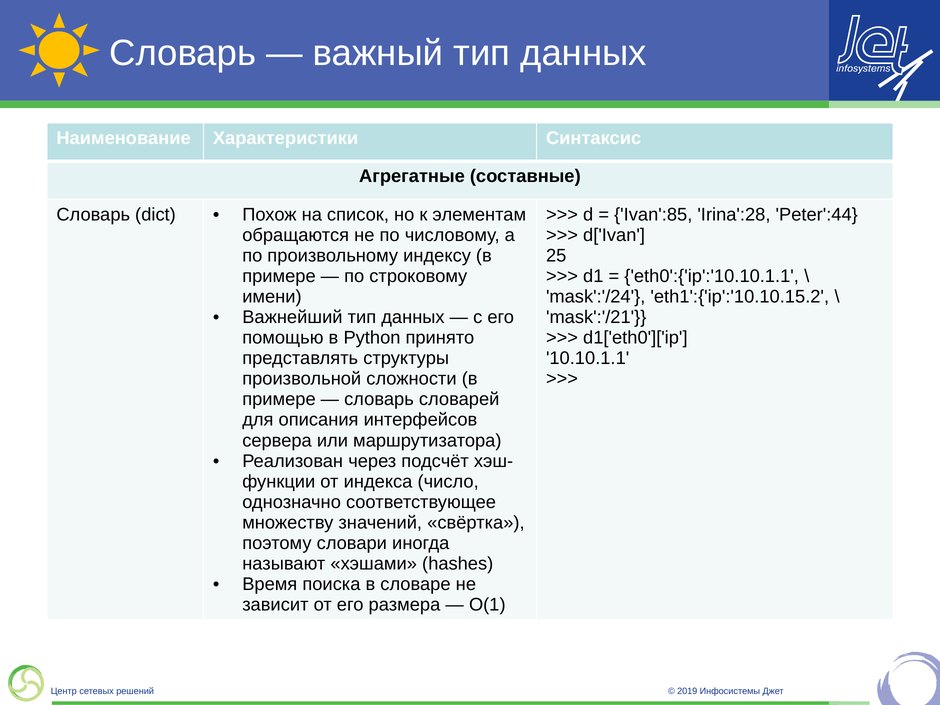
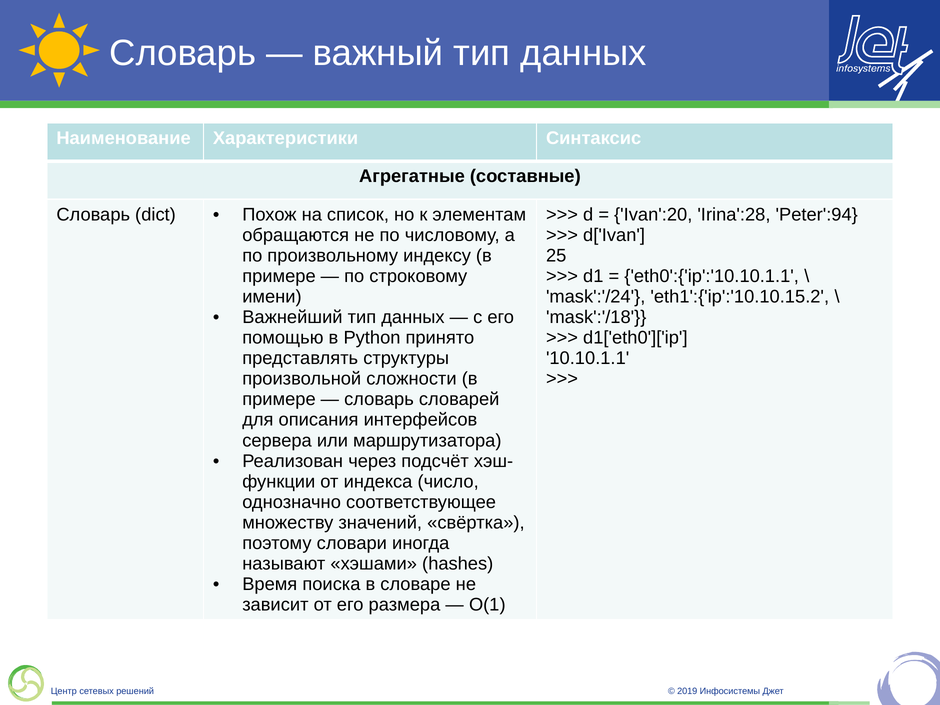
Ivan':85: Ivan':85 -> Ivan':20 (653, 215)
Peter':44: Peter':44 -> Peter':94 (817, 215)
mask':'/21: mask':'/21 -> mask':'/18 (596, 317)
